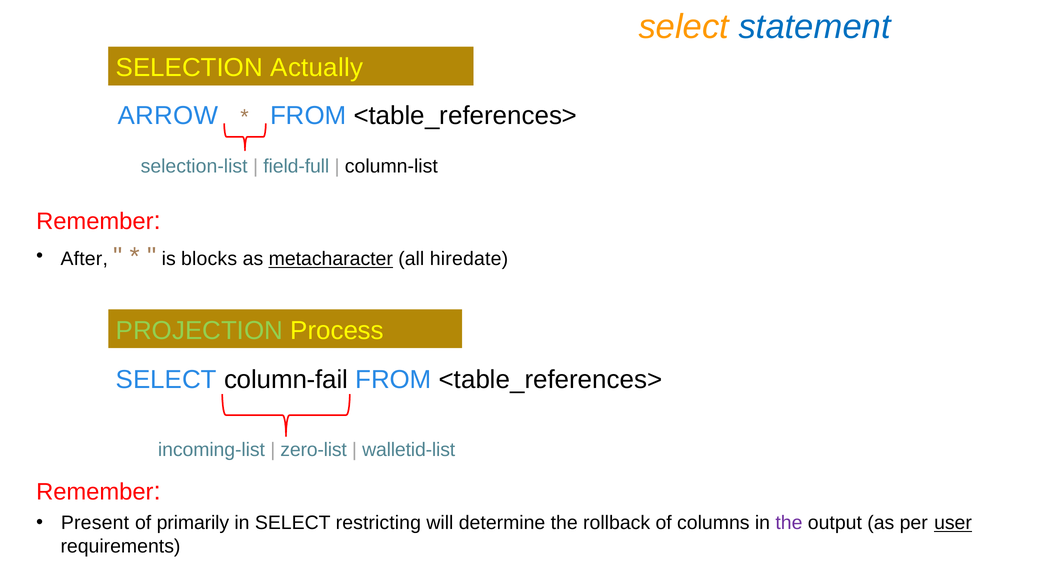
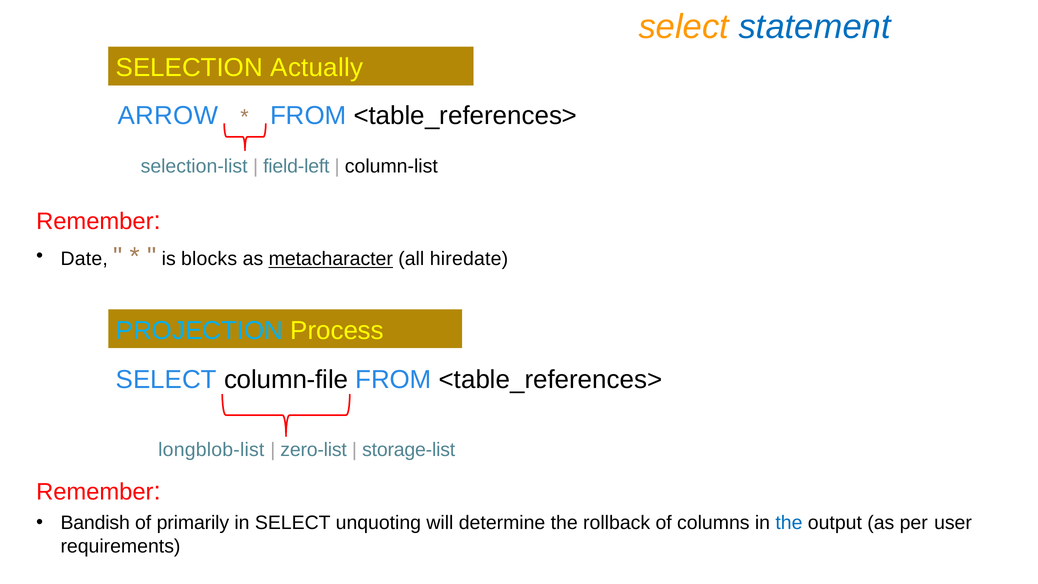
field-full: field-full -> field-left (296, 166)
After: After -> Date (84, 259)
PROJECTION colour: light green -> light blue (199, 330)
column-fail: column-fail -> column-file (286, 379)
incoming-list: incoming-list -> longblob-list (211, 450)
walletid-list: walletid-list -> storage-list (409, 450)
Present: Present -> Bandish (95, 523)
restricting: restricting -> unquoting (378, 523)
the colour: purple -> blue (789, 523)
user underline: present -> none (953, 523)
